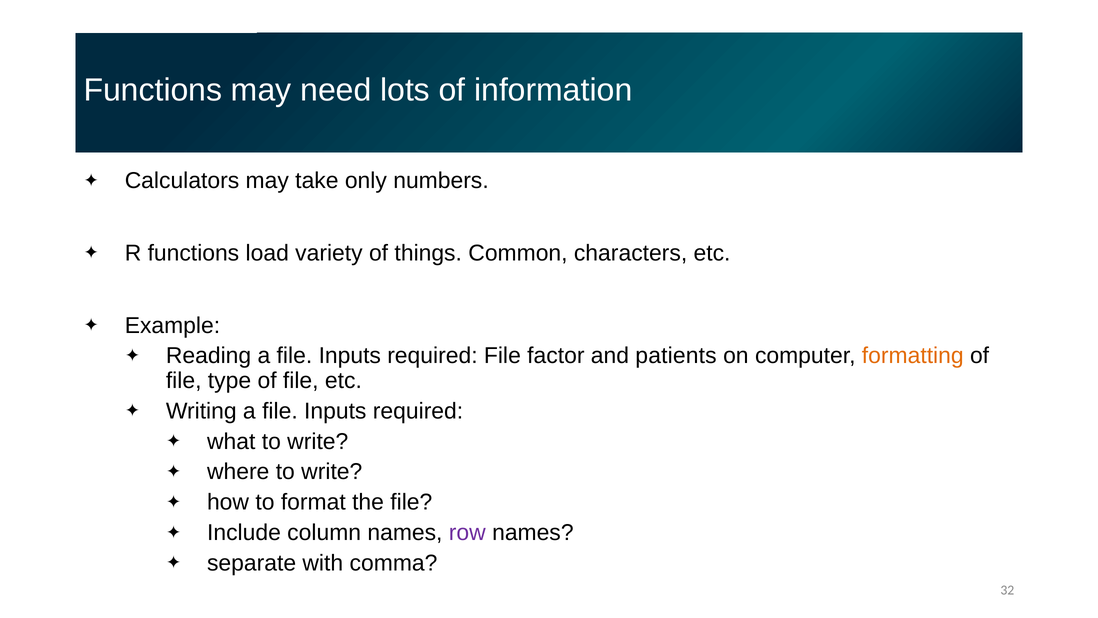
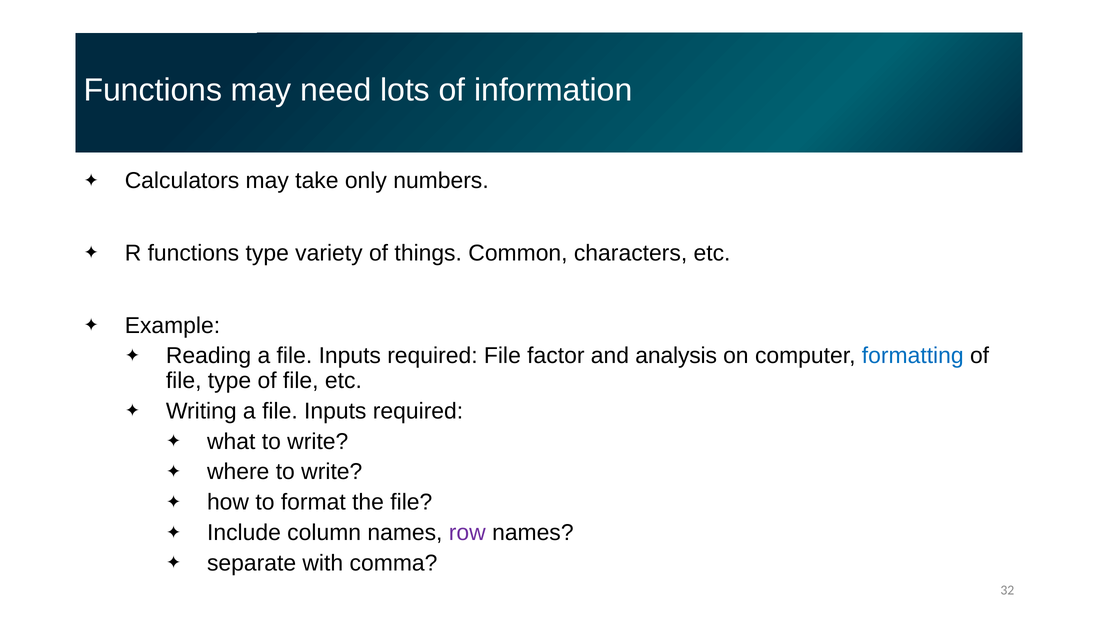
functions load: load -> type (267, 253)
patients: patients -> analysis (676, 356)
formatting colour: orange -> blue (913, 356)
